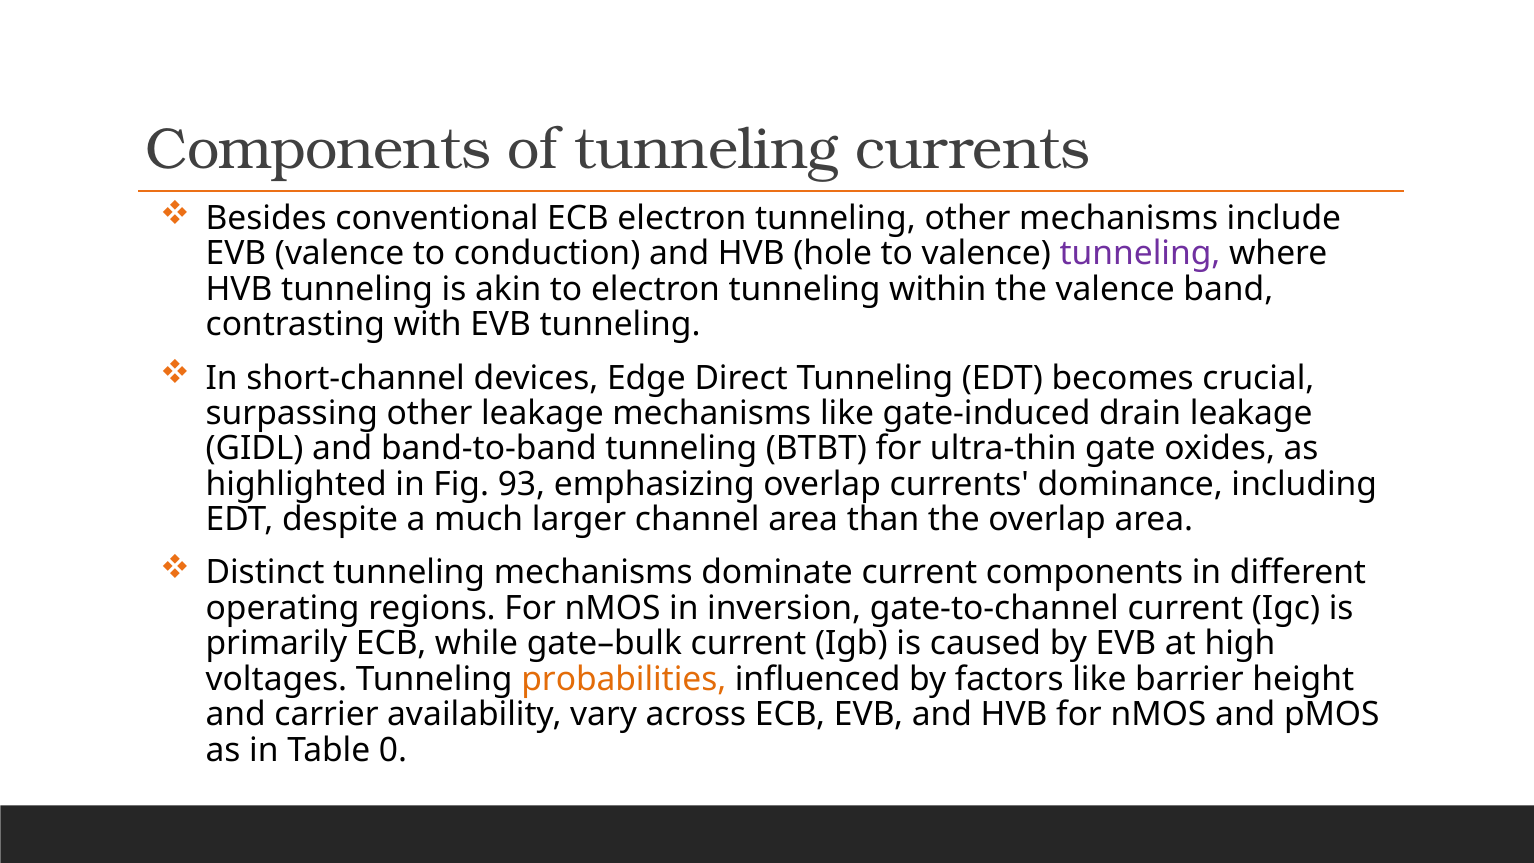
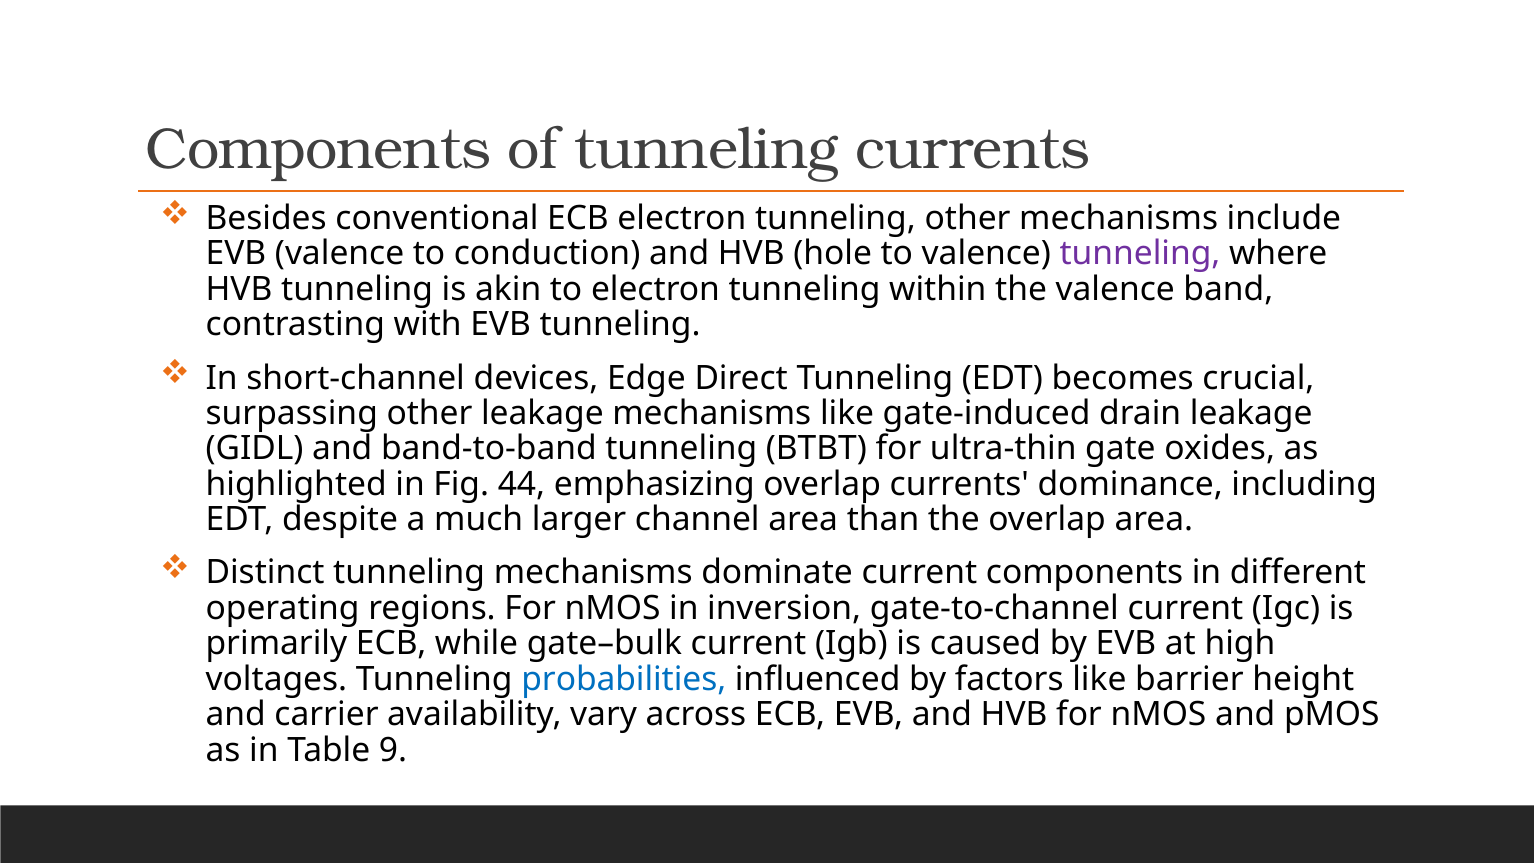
93: 93 -> 44 (521, 484)
probabilities colour: orange -> blue (624, 679)
0: 0 -> 9 (393, 750)
